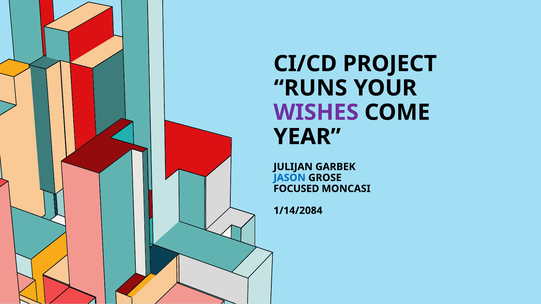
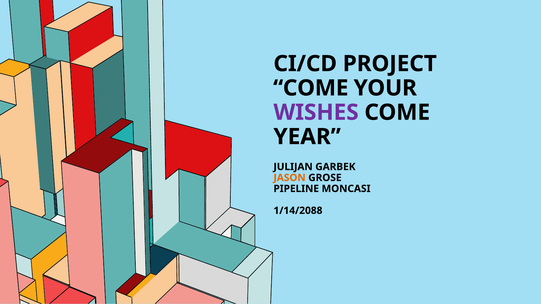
RUNS: RUNS -> COME (311, 88)
JASON colour: blue -> orange (290, 178)
FOCUSED: FOCUSED -> PIPELINE (296, 189)
1/14/2084: 1/14/2084 -> 1/14/2088 (298, 211)
